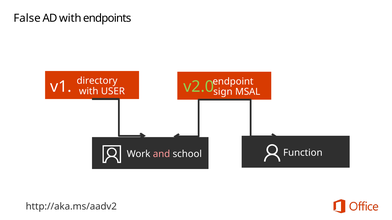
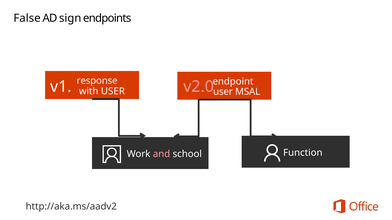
AD with: with -> sign (70, 18)
directory: directory -> response (97, 81)
v2.0 colour: light green -> pink (199, 87)
sign: sign -> user (223, 92)
